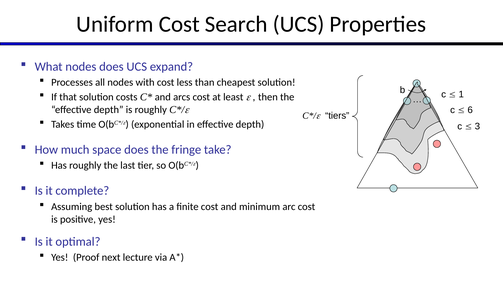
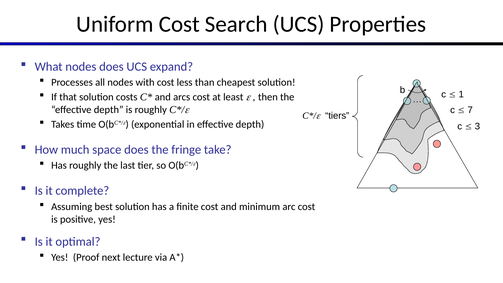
6: 6 -> 7 (470, 110)
